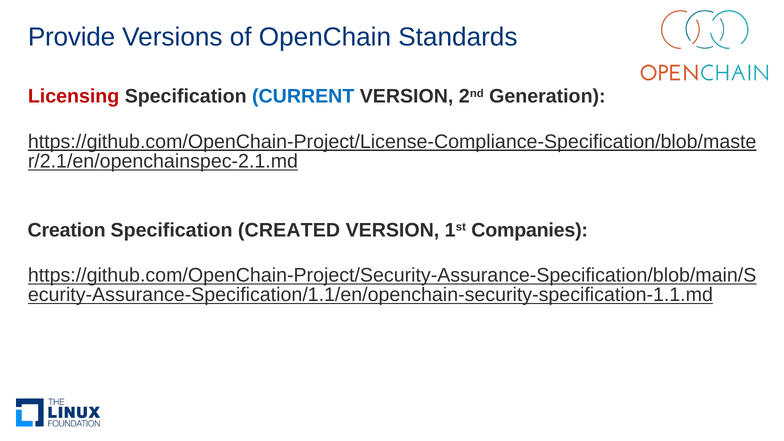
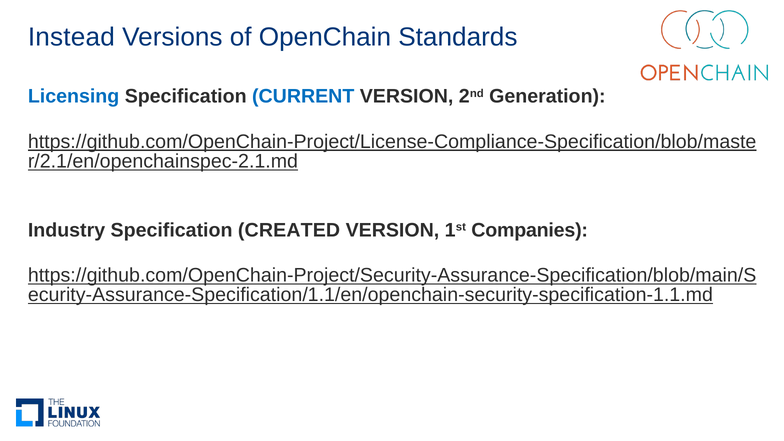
Provide: Provide -> Instead (71, 37)
Licensing colour: red -> blue (74, 96)
Creation: Creation -> Industry (67, 230)
